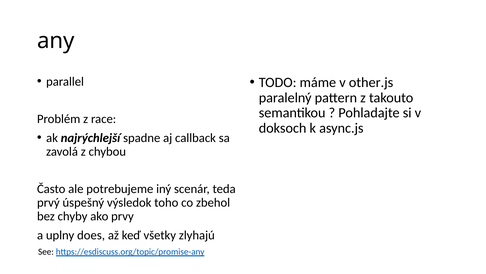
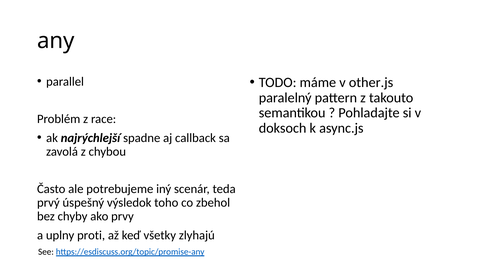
does: does -> proti (91, 235)
